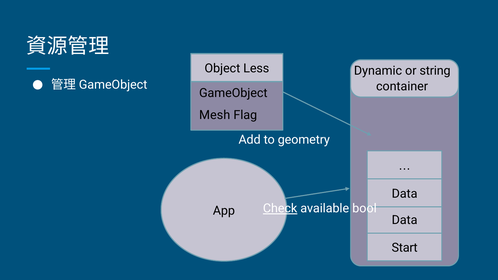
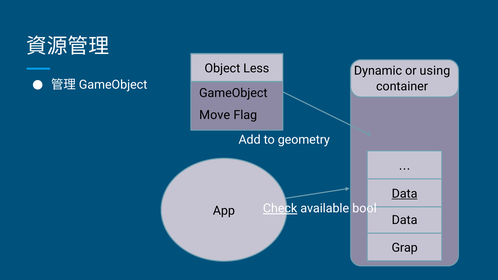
string: string -> using (435, 71)
Mesh: Mesh -> Move (215, 115)
Data underline: none -> present (405, 194)
Start: Start -> Grap (405, 248)
